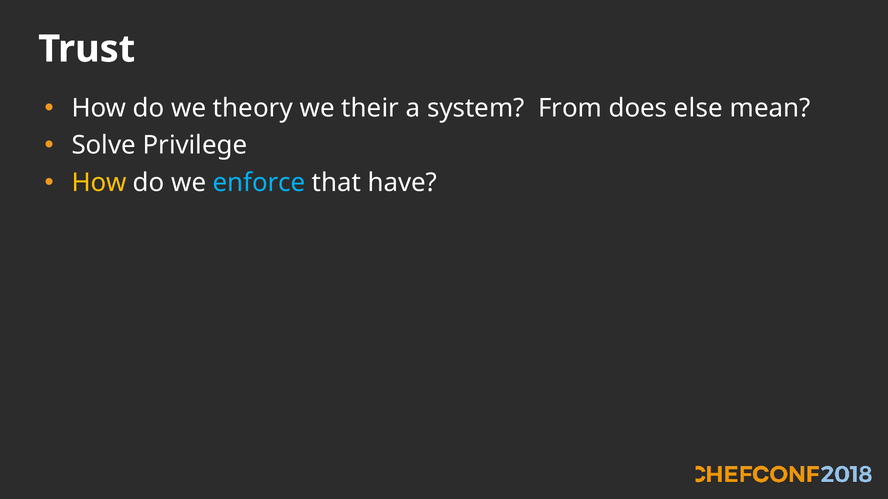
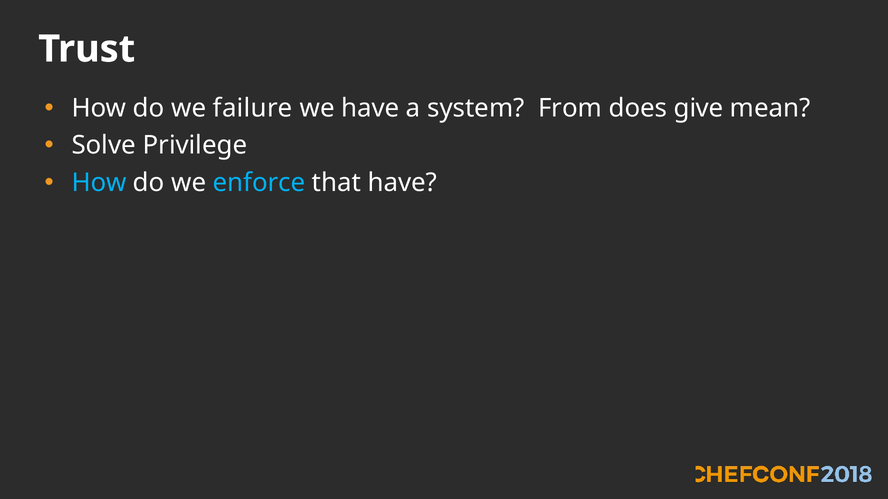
theory: theory -> failure (253, 108)
we their: their -> have (370, 108)
else: else -> give (699, 108)
How colour: yellow -> light blue (99, 183)
